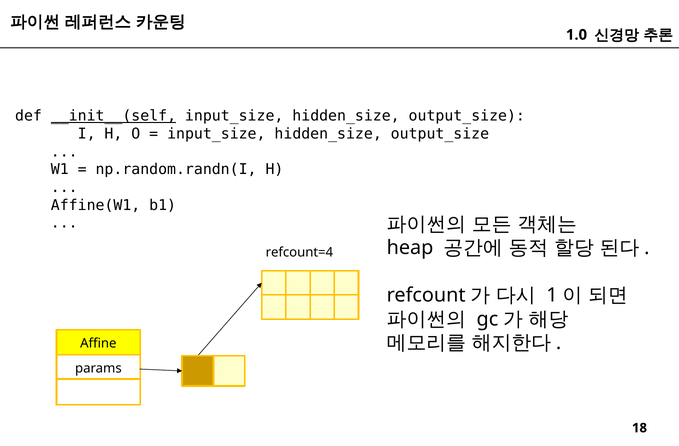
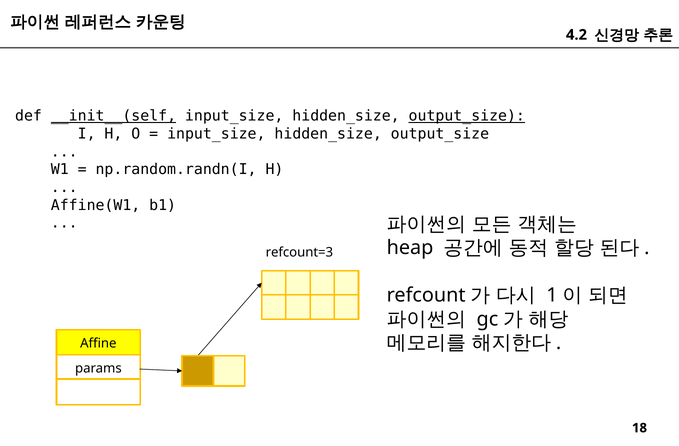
1.0: 1.0 -> 4.2 (576, 35)
output_size underline: none -> present (467, 116)
refcount=4: refcount=4 -> refcount=3 (299, 252)
